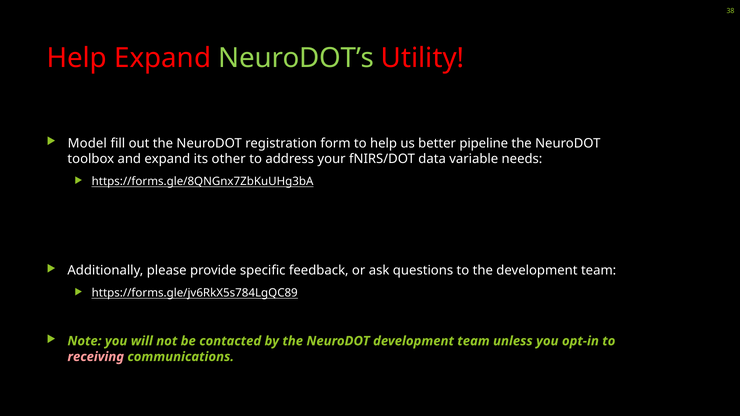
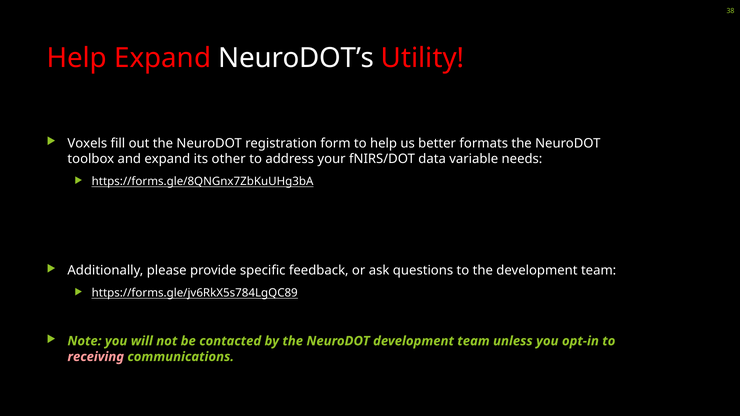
NeuroDOT’s colour: light green -> white (296, 58)
Model: Model -> Voxels (87, 143)
pipeline: pipeline -> formats (484, 143)
